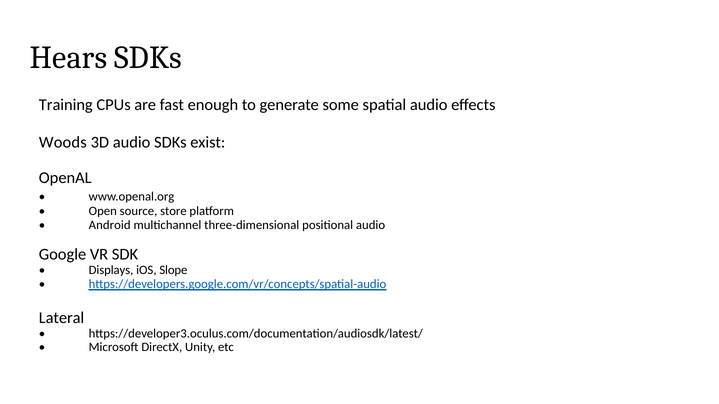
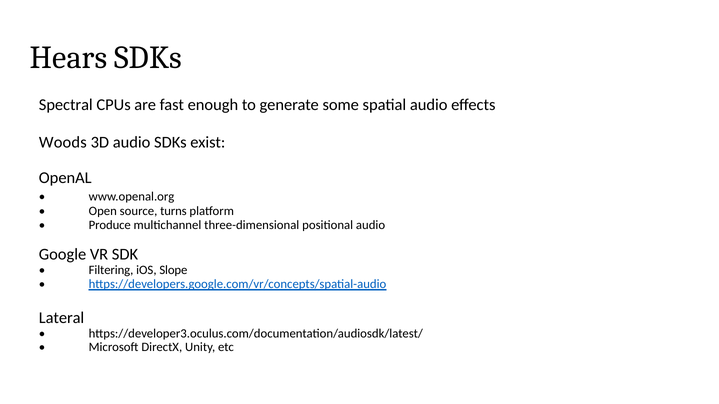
Training: Training -> Spectral (66, 105)
store: store -> turns (173, 211)
Android: Android -> Produce (110, 225)
Displays: Displays -> Filtering (111, 271)
